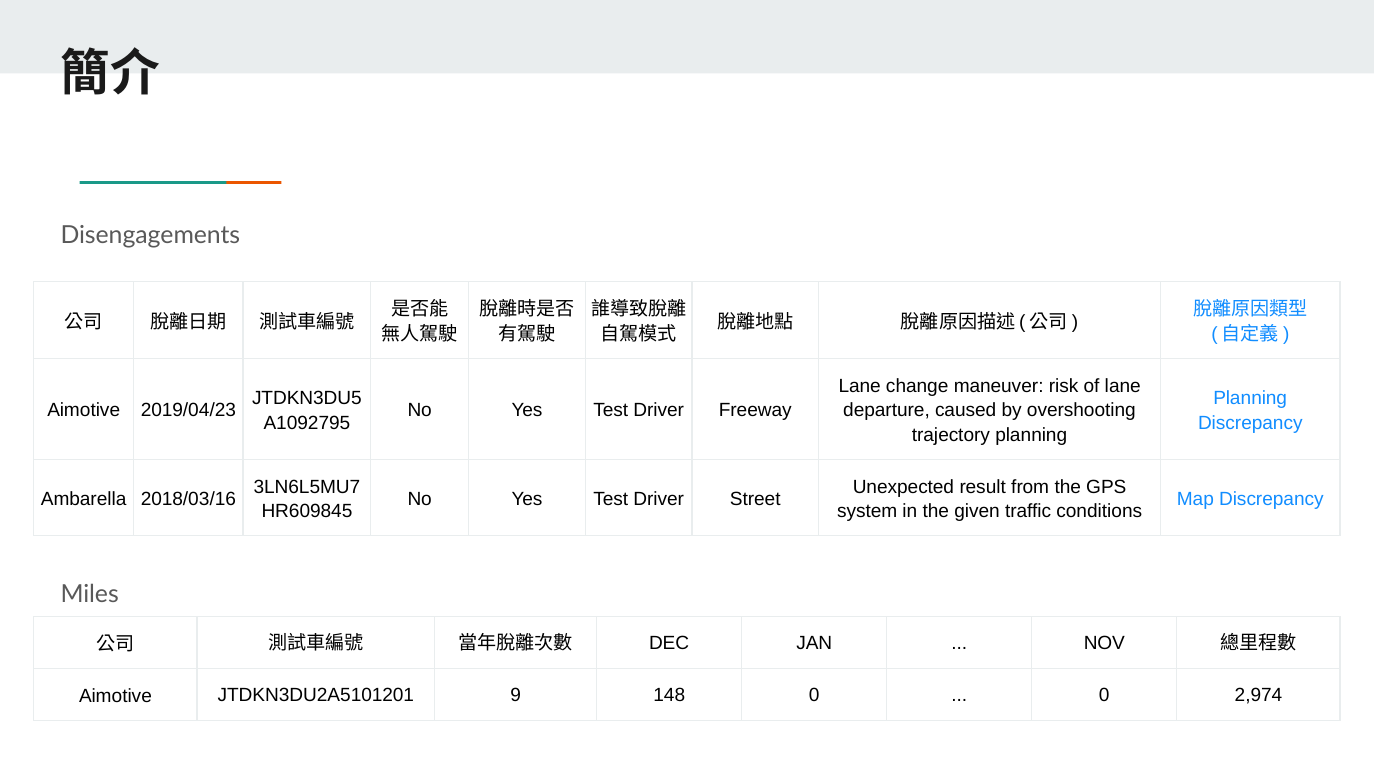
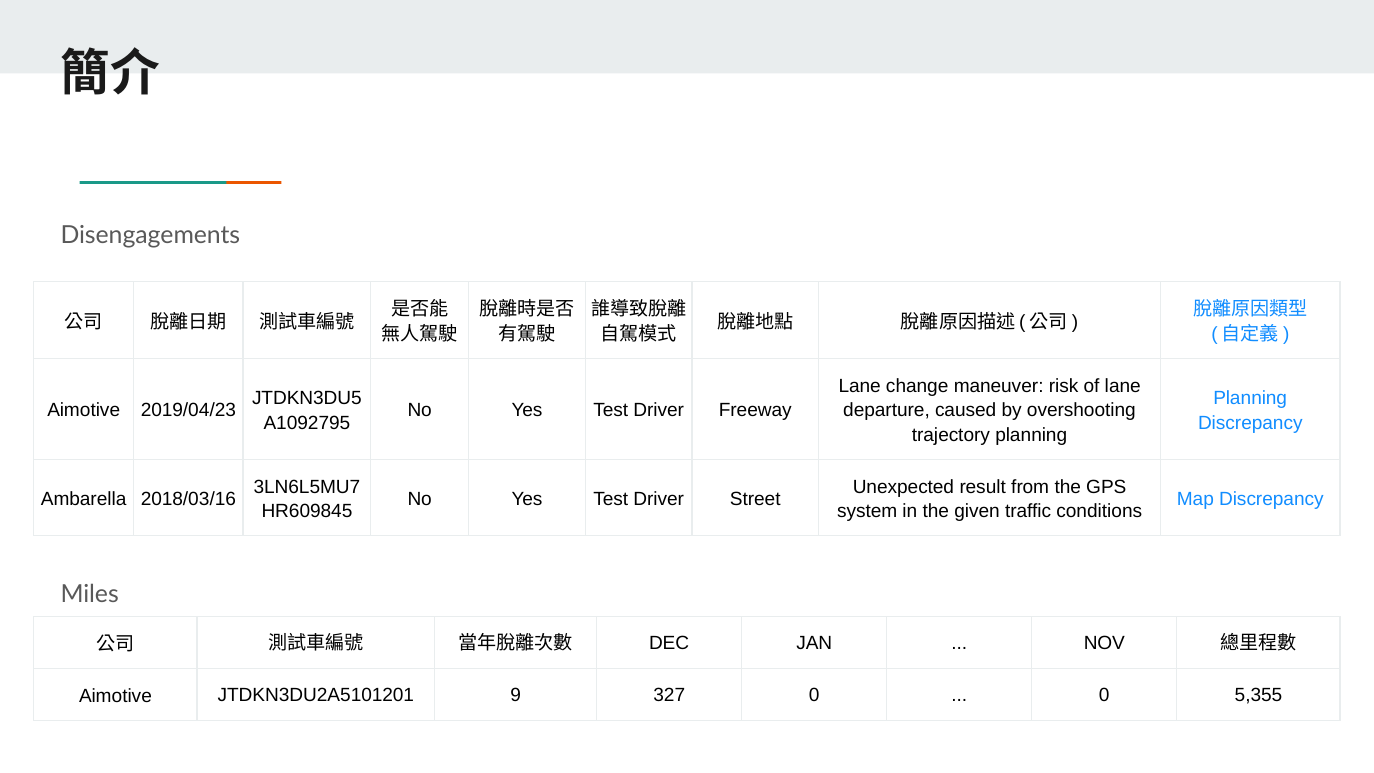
148: 148 -> 327 (669, 695)
2,974: 2,974 -> 5,355 (1259, 695)
